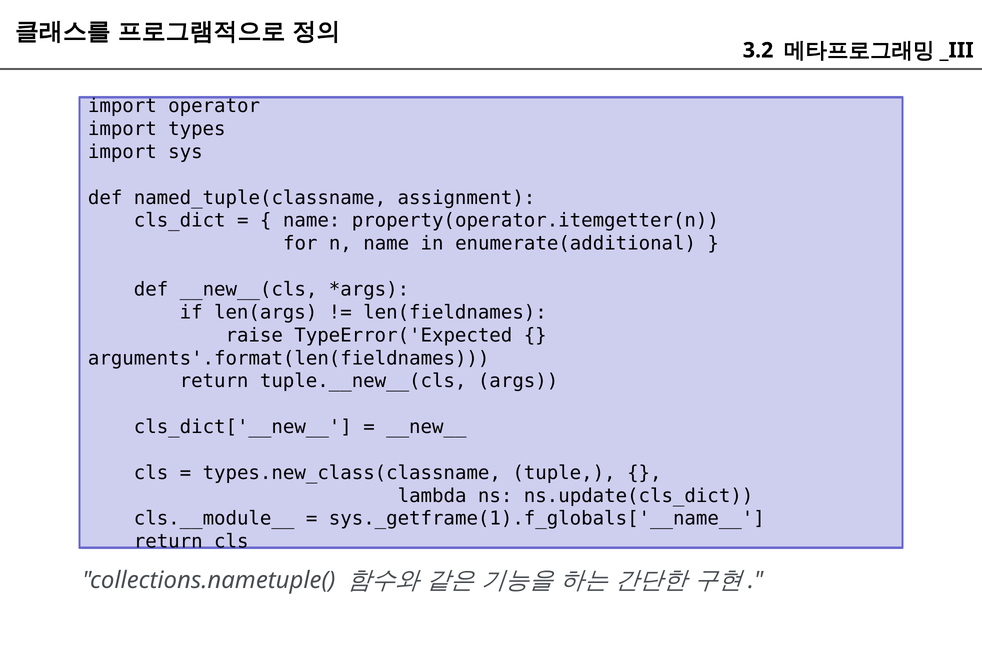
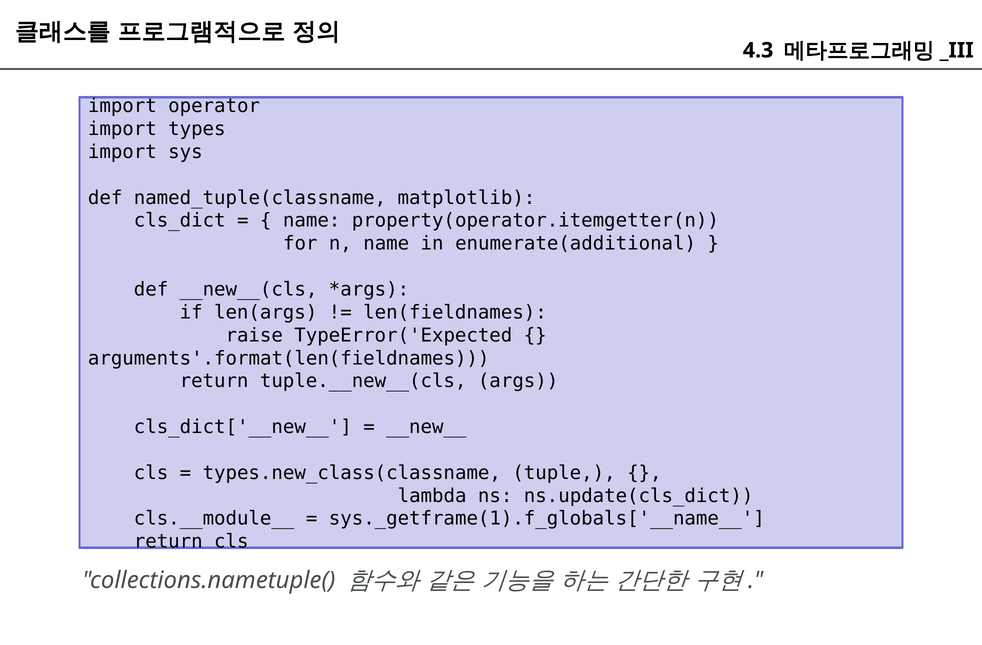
3.2: 3.2 -> 4.3 (758, 50)
assignment: assignment -> matplotlib (466, 198)
